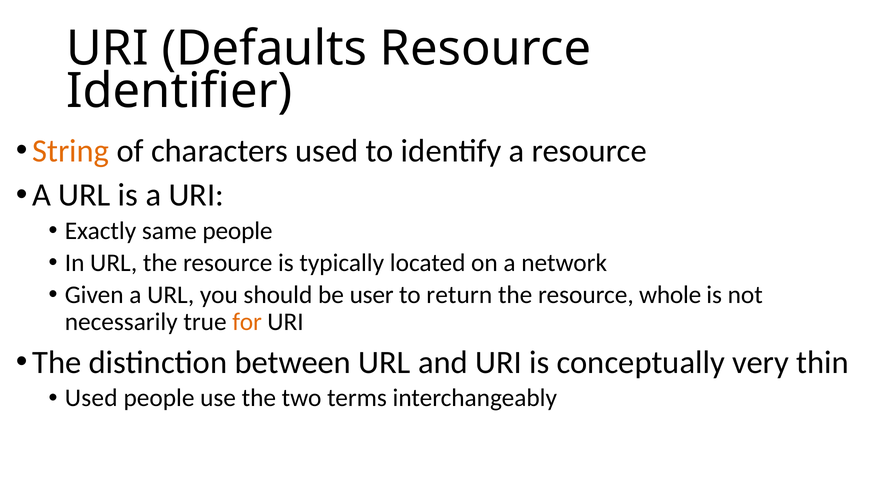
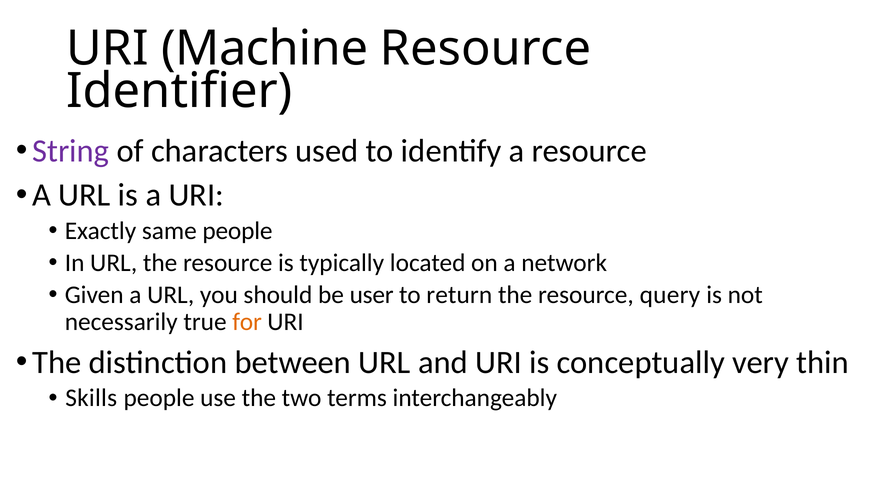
Defaults: Defaults -> Machine (265, 49)
String colour: orange -> purple (71, 151)
whole: whole -> query (670, 295)
Used: Used -> Skills (91, 398)
